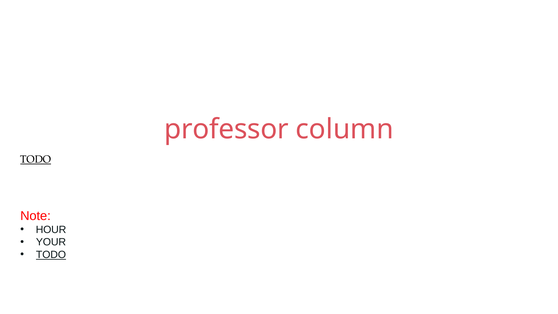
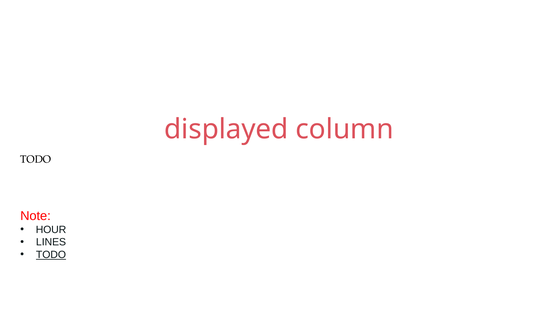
professor: professor -> displayed (226, 129)
TODO underline: present -> none (36, 159)
YOUR: YOUR -> LINES (51, 242)
